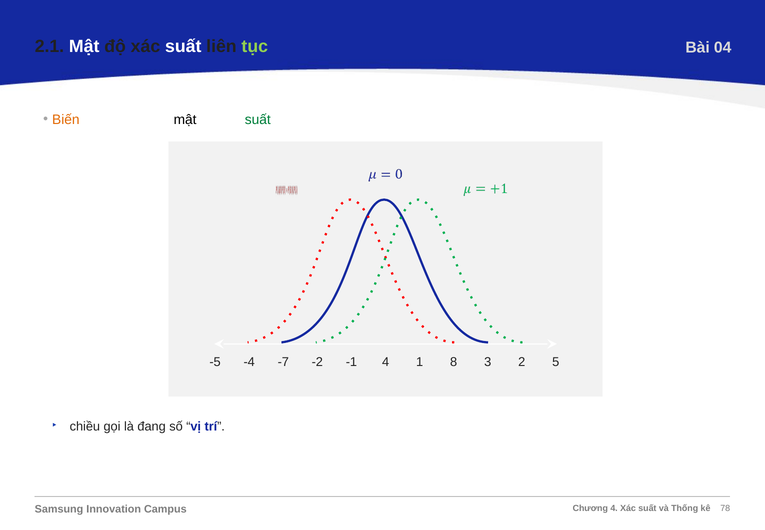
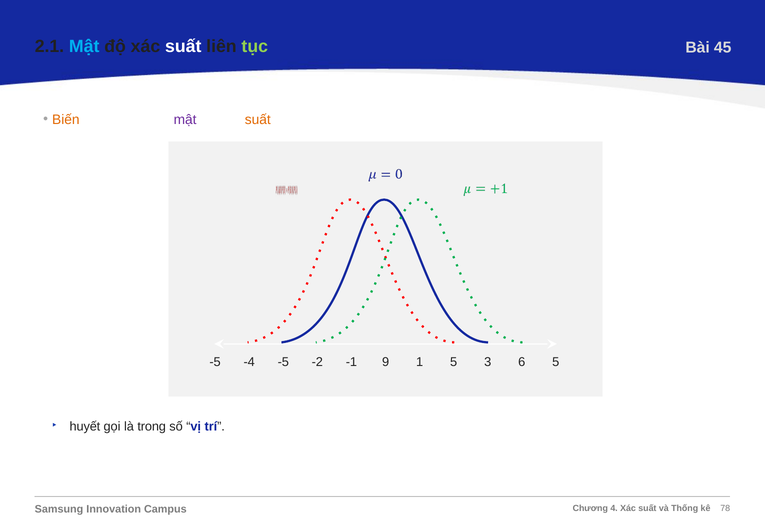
Mật colour: white -> light blue (84, 47)
04: 04 -> 45 (723, 48)
mật colour: black -> purple (185, 120)
suất colour: green -> orange (258, 120)
-7: -7 -> -5 (283, 362)
-5 4: 4 -> 9 (386, 362)
1 8: 8 -> 5 (454, 362)
2: 2 -> 6 (522, 362)
chiều: chiều -> huyết (85, 426)
đang: đang -> trong (152, 426)
